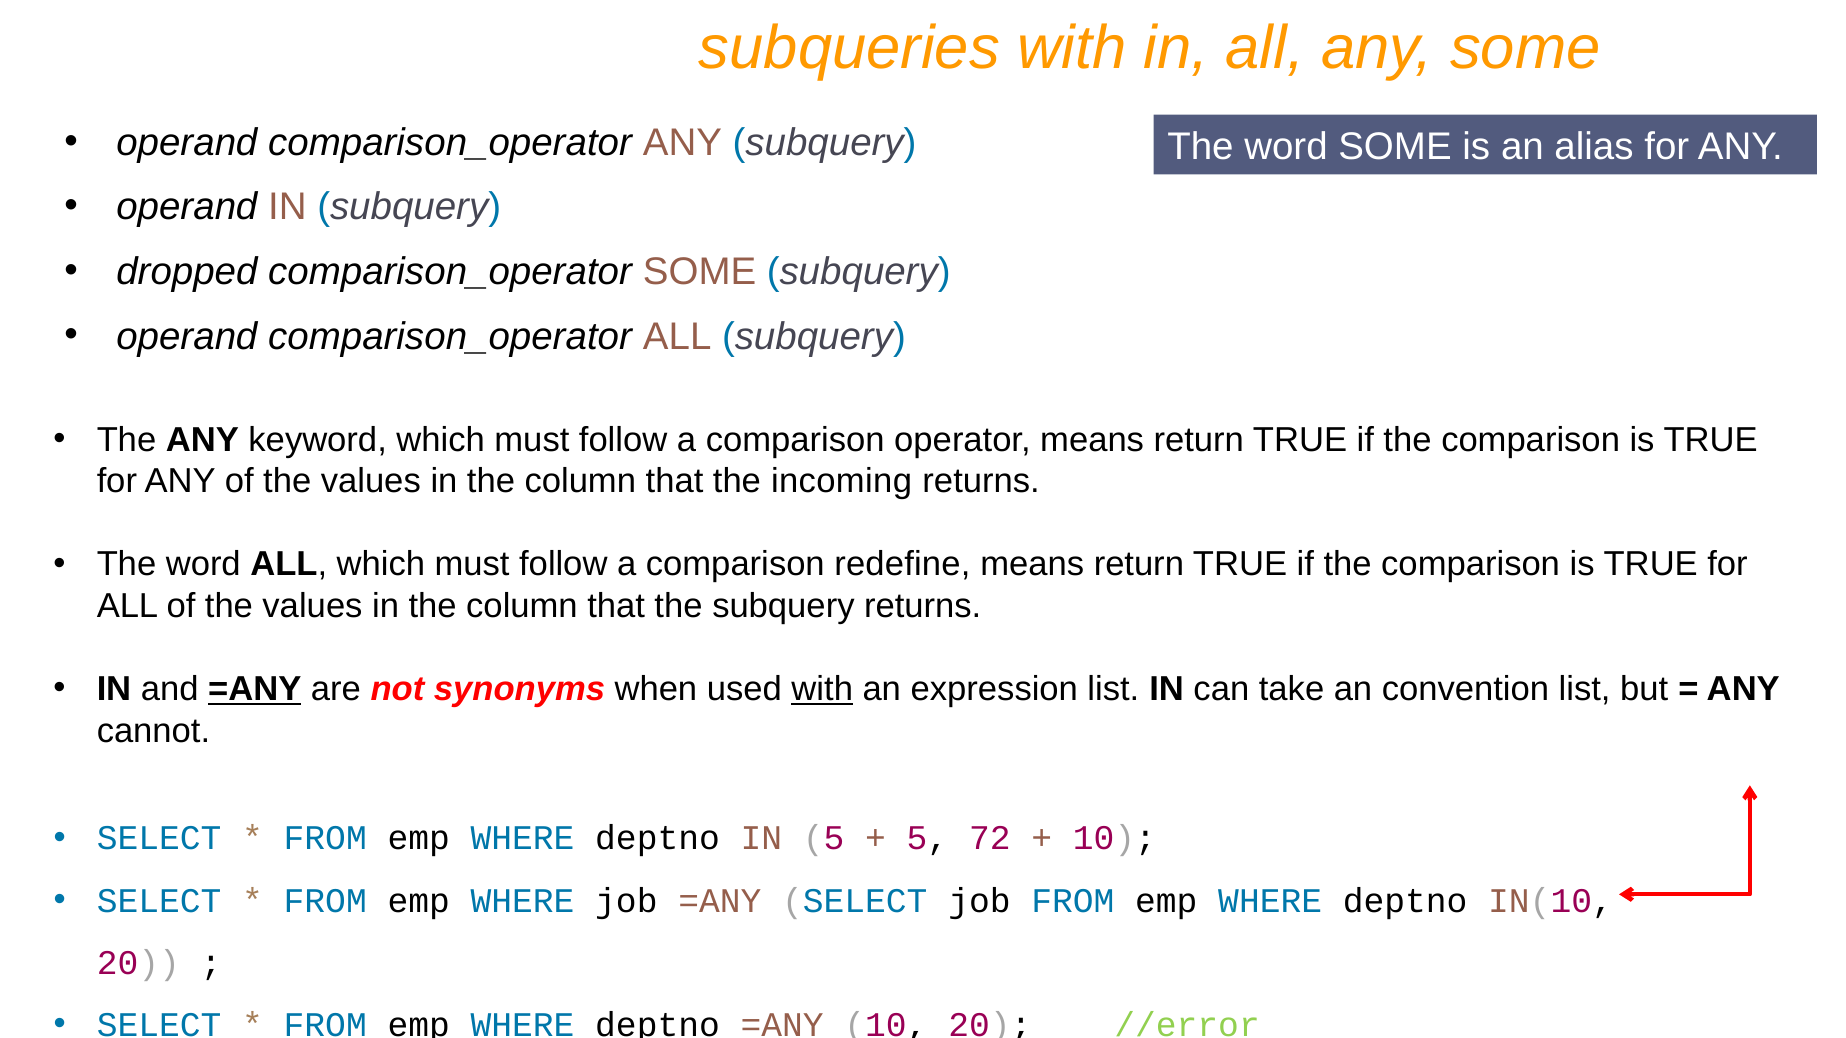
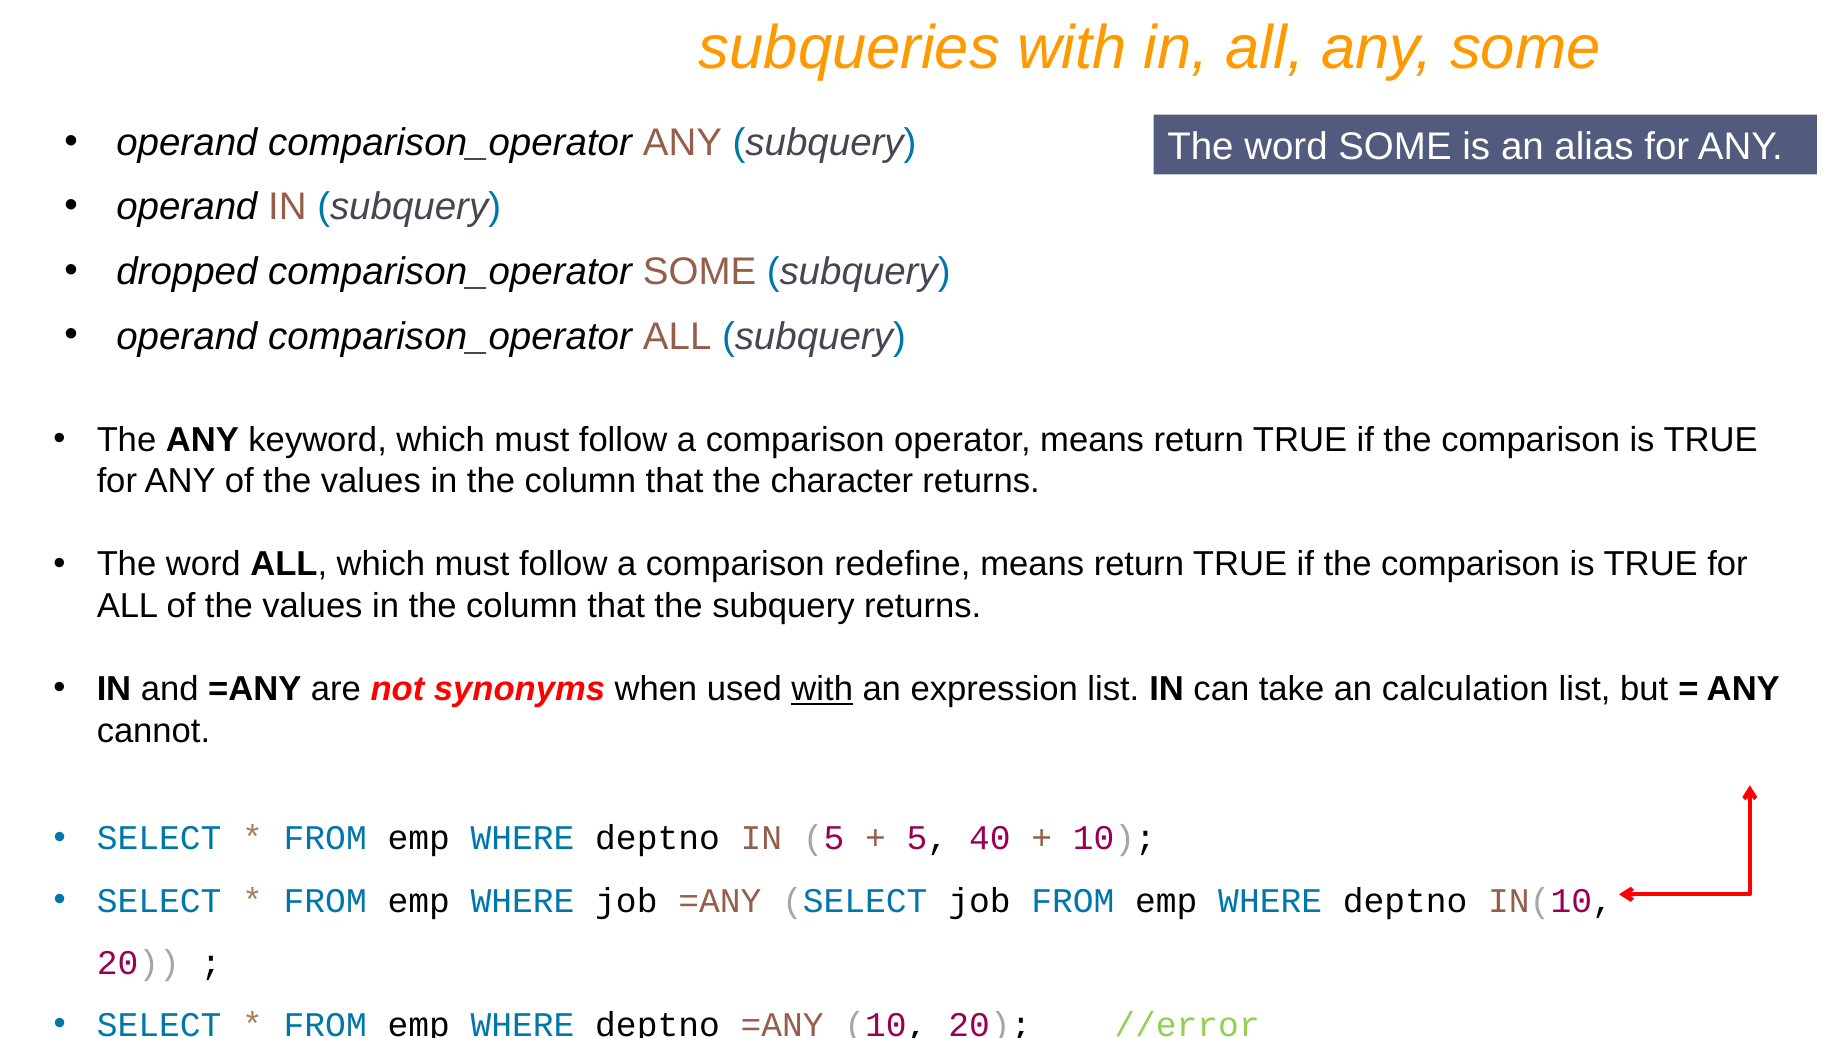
incoming: incoming -> character (842, 482)
=ANY underline: present -> none (255, 689)
convention: convention -> calculation (1465, 689)
72: 72 -> 40 (990, 839)
